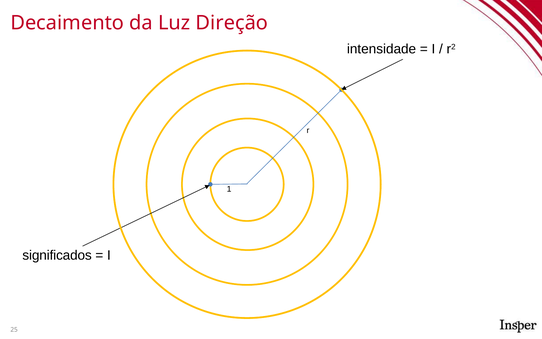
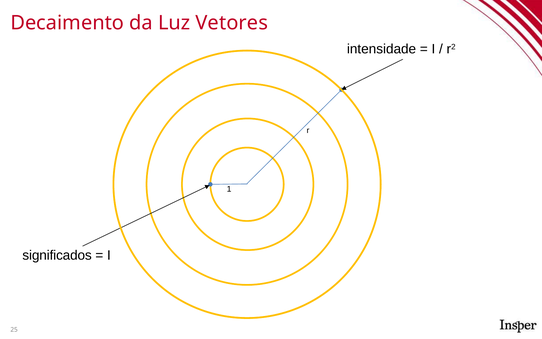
Direção: Direção -> Vetores (232, 23)
